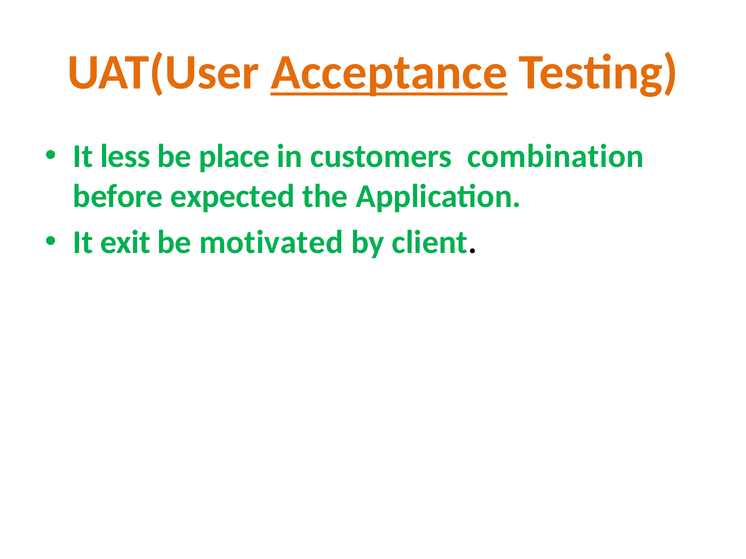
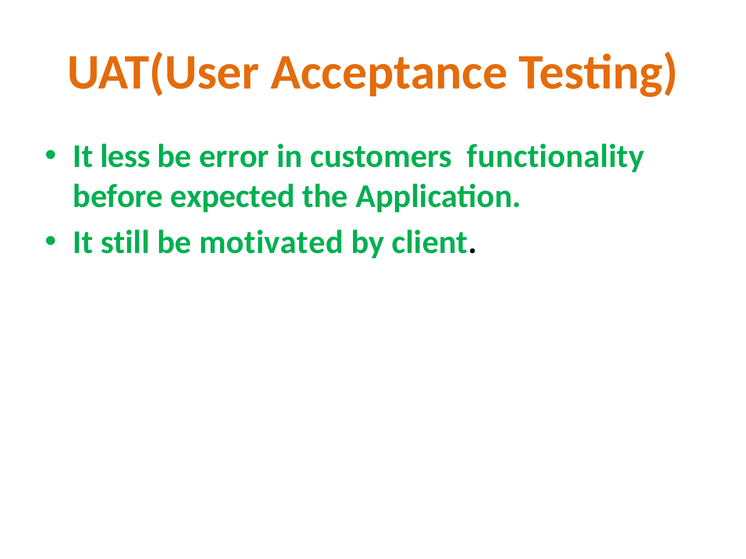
Acceptance underline: present -> none (389, 72)
place: place -> error (234, 156)
combination: combination -> functionality (556, 156)
exit: exit -> still (125, 243)
